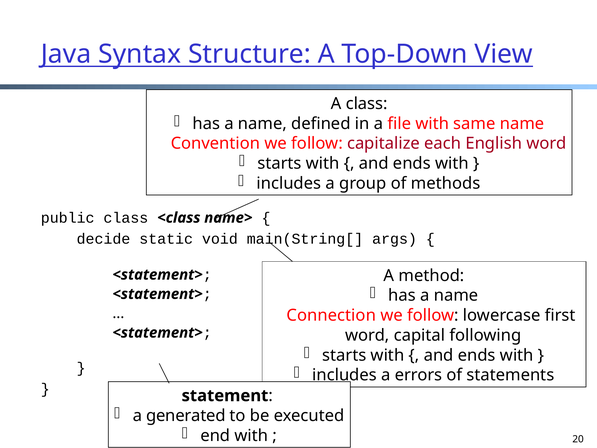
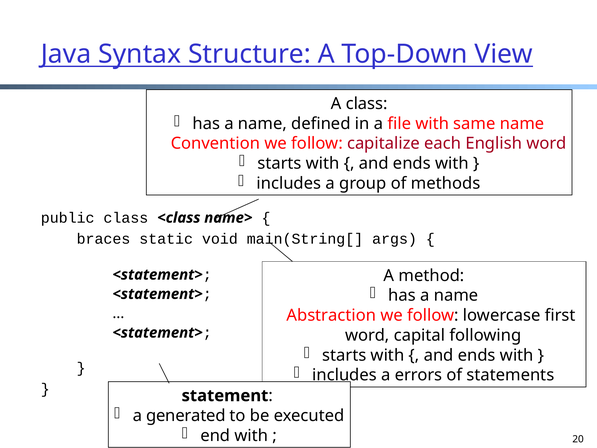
decide: decide -> braces (103, 239)
Connection: Connection -> Abstraction (331, 315)
